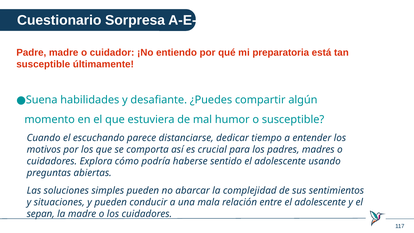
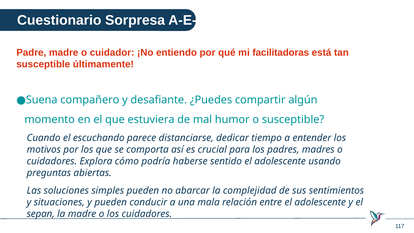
preparatoria: preparatoria -> facilitadoras (281, 53)
habilidades: habilidades -> compañero (90, 100)
